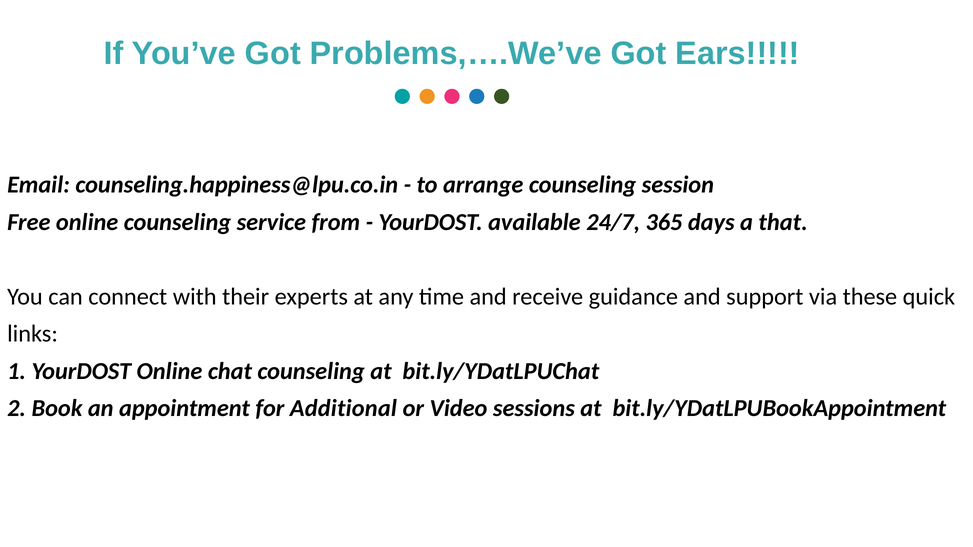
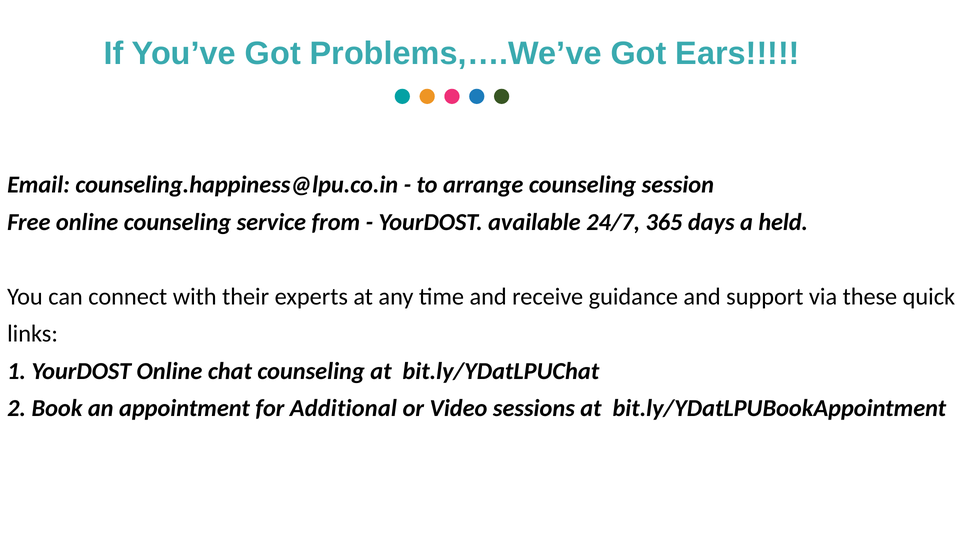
that: that -> held (783, 222)
